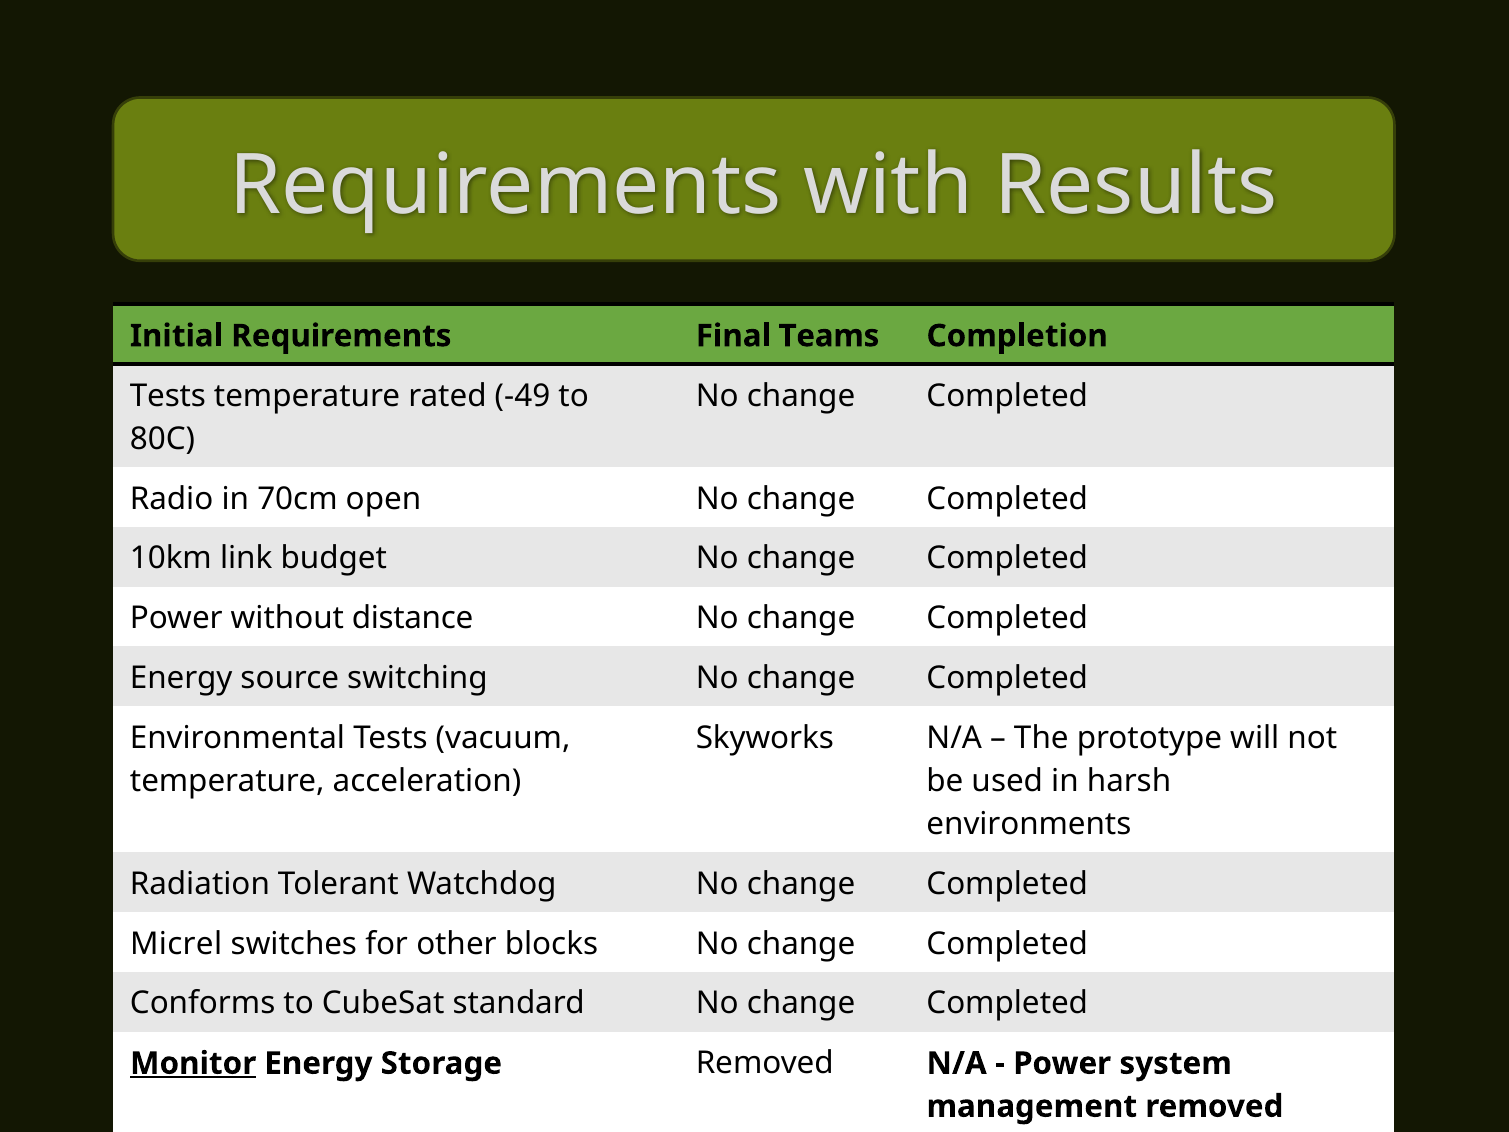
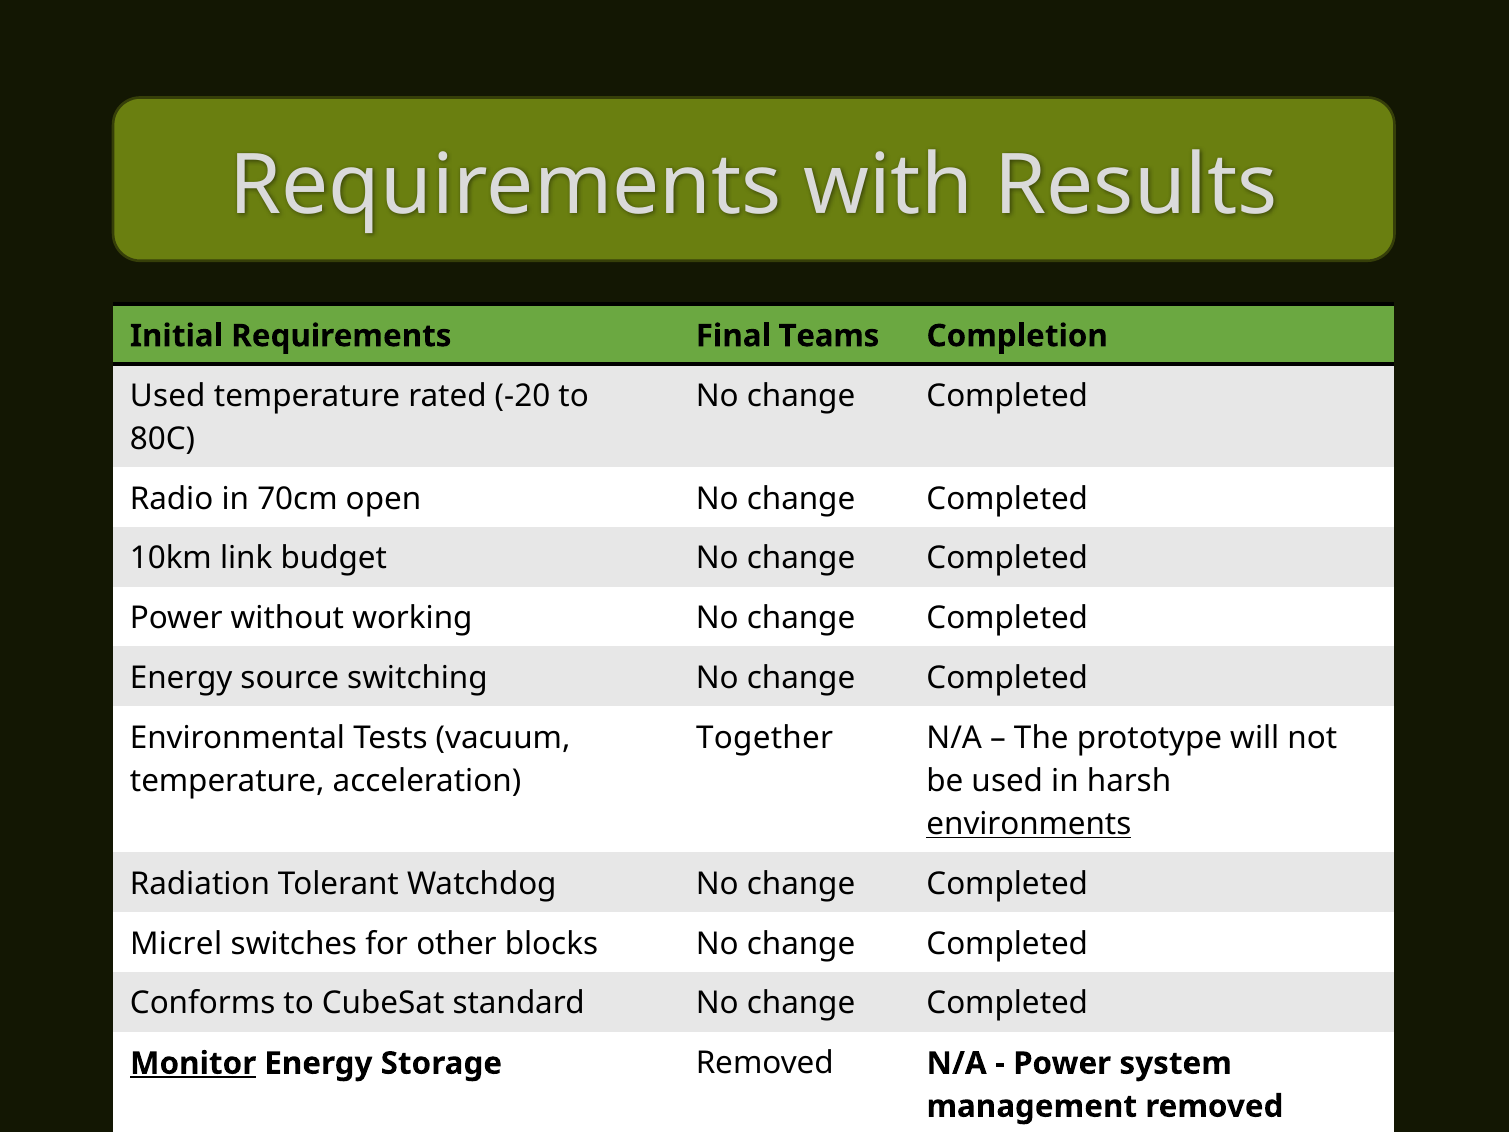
Tests: Tests -> Used (168, 396)
-49: -49 -> -20 (522, 396)
distance: distance -> working (412, 618)
Skyworks: Skyworks -> Together (765, 738)
environments underline: none -> present (1029, 824)
